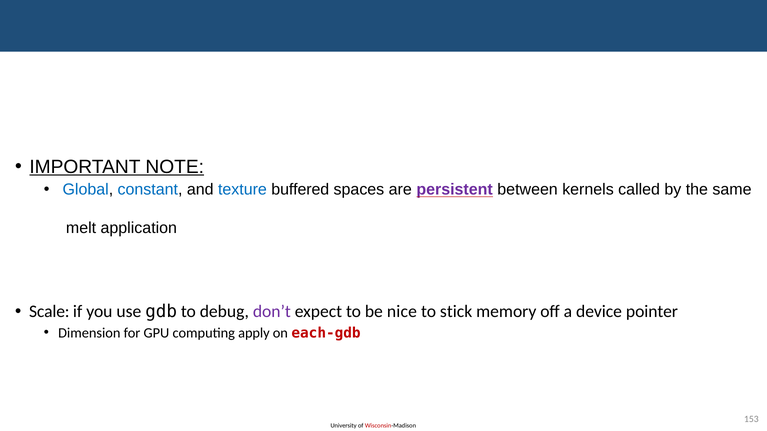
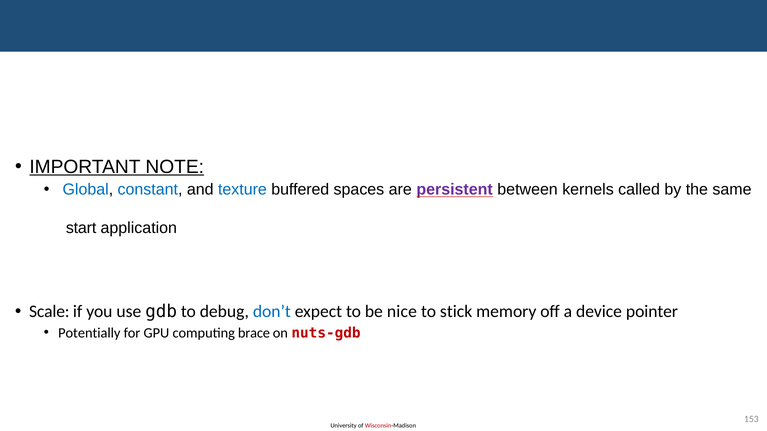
melt: melt -> start (81, 228)
don’t colour: purple -> blue (272, 312)
Dimension: Dimension -> Potentially (89, 333)
apply: apply -> brace (254, 333)
each-gdb: each-gdb -> nuts-gdb (326, 333)
